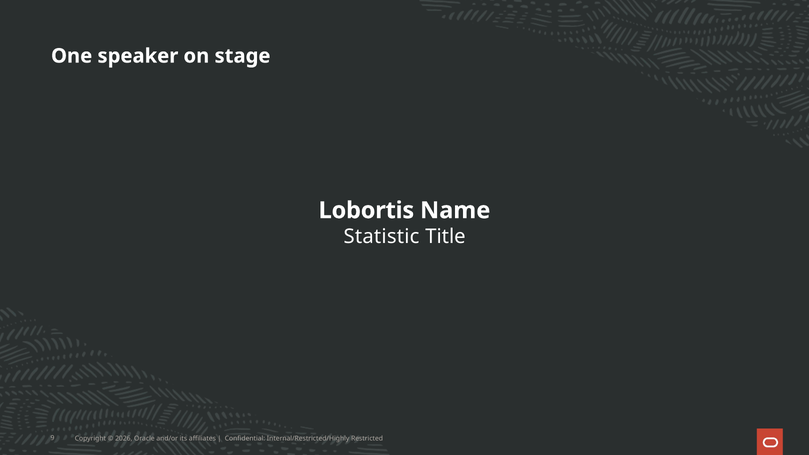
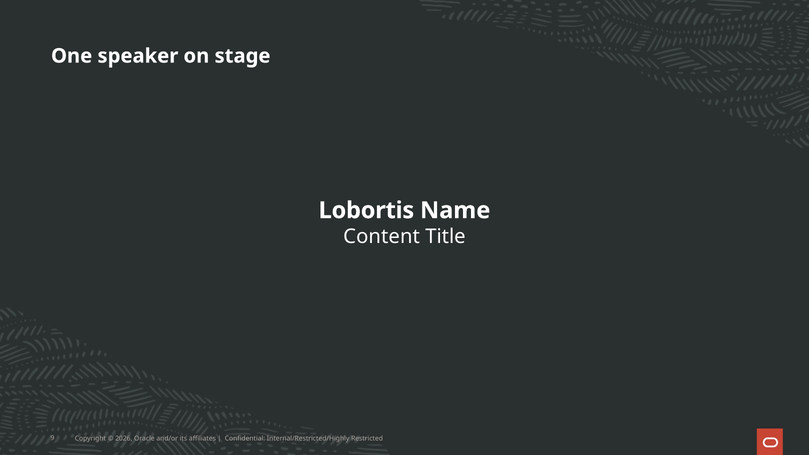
Statistic: Statistic -> Content (382, 236)
